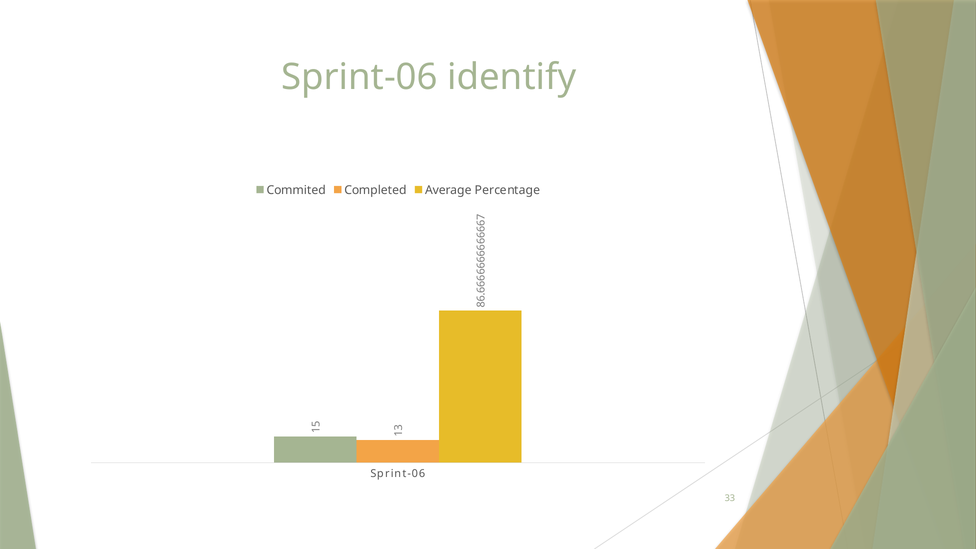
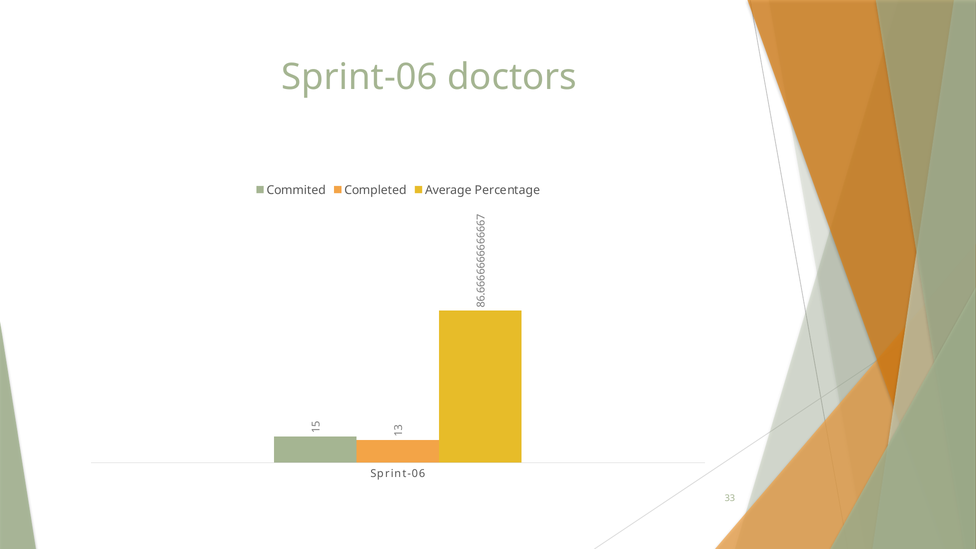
identify: identify -> doctors (512, 77)
